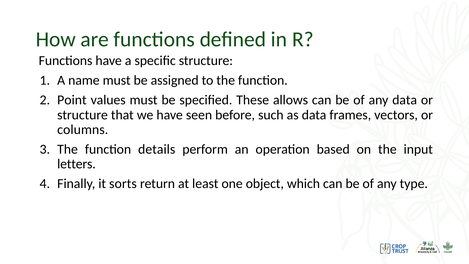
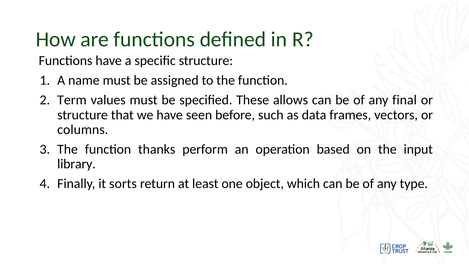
Point: Point -> Term (72, 100)
any data: data -> final (405, 100)
details: details -> thanks (157, 149)
letters: letters -> library (76, 164)
